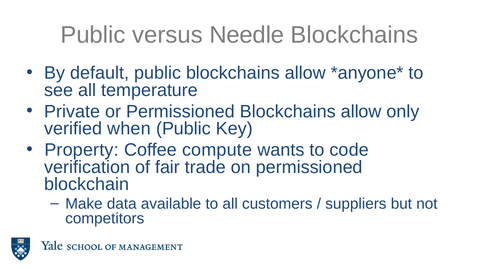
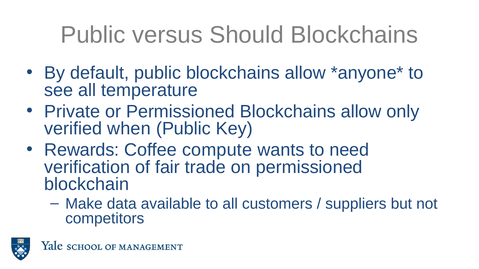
Needle: Needle -> Should (247, 35)
Property: Property -> Rewards (82, 150)
code: code -> need (349, 150)
